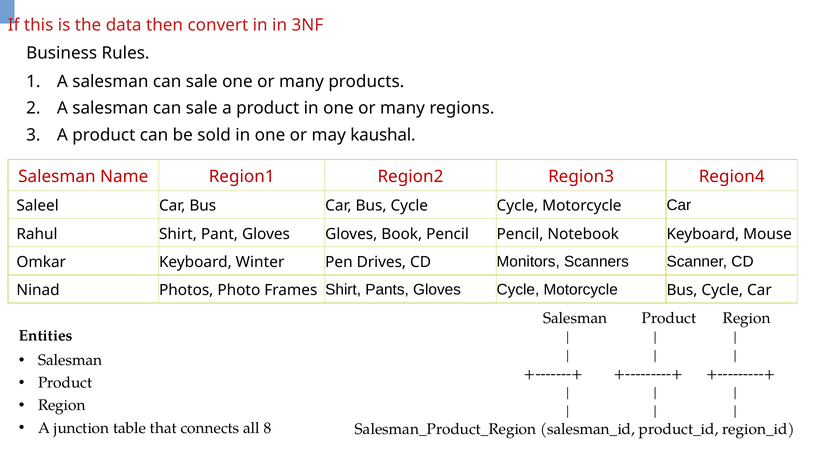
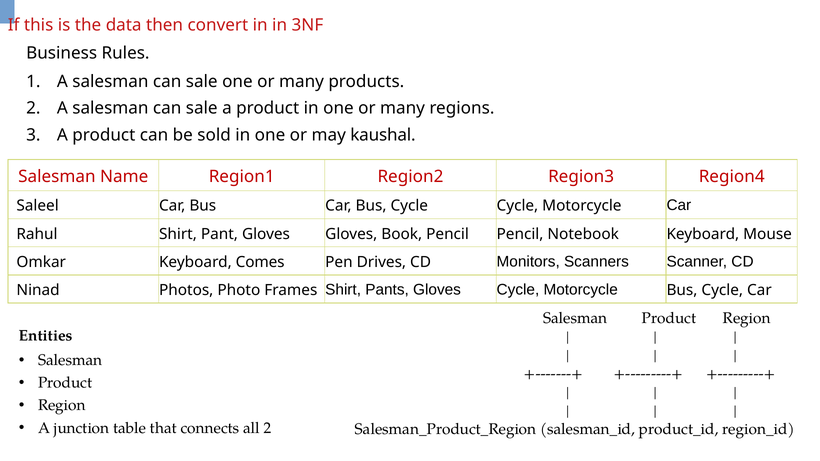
Winter: Winter -> Comes (260, 262)
all 8: 8 -> 2 (268, 428)
